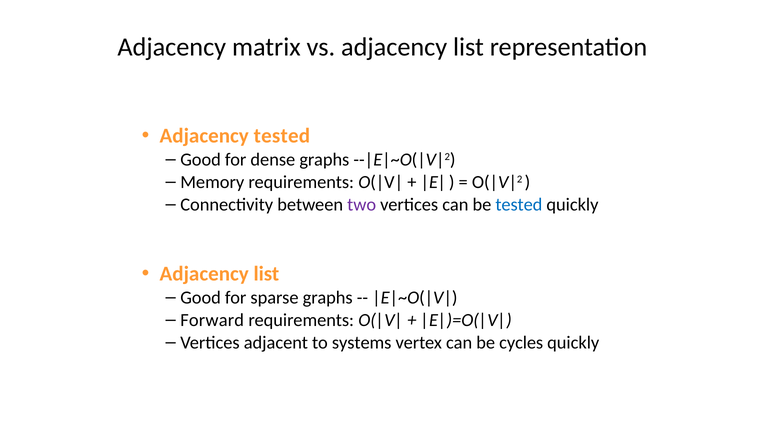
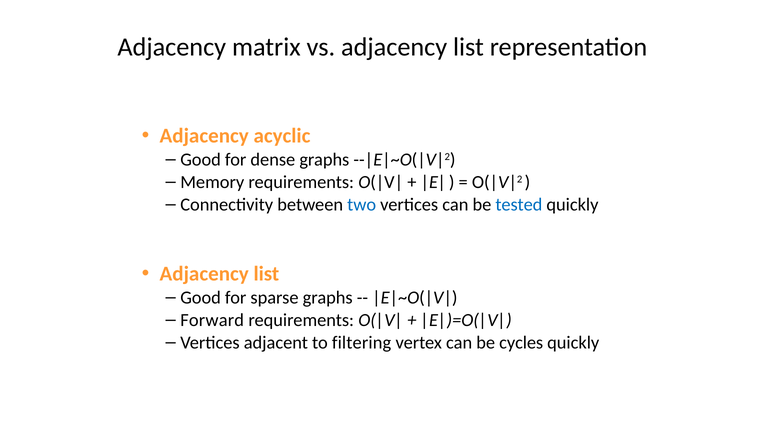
Adjacency tested: tested -> acyclic (282, 136)
two colour: purple -> blue (362, 204)
systems: systems -> filtering (362, 342)
